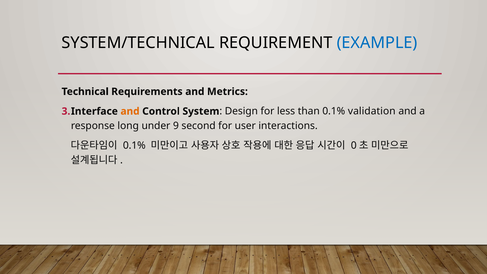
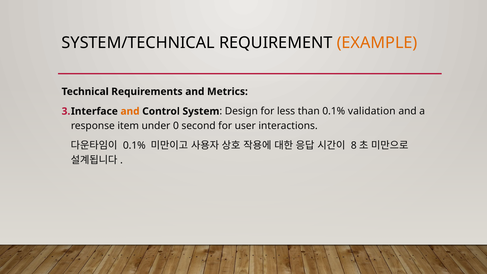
EXAMPLE colour: blue -> orange (377, 43)
long: long -> item (128, 126)
9: 9 -> 0 (176, 126)
0: 0 -> 8 (354, 146)
